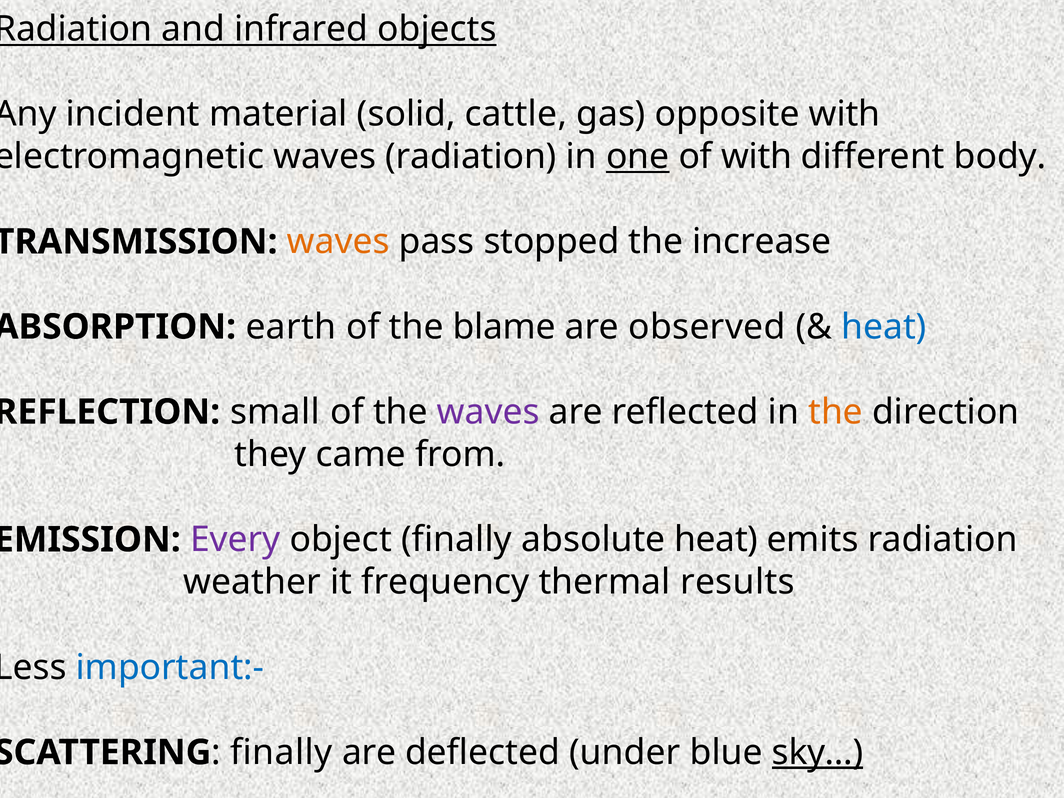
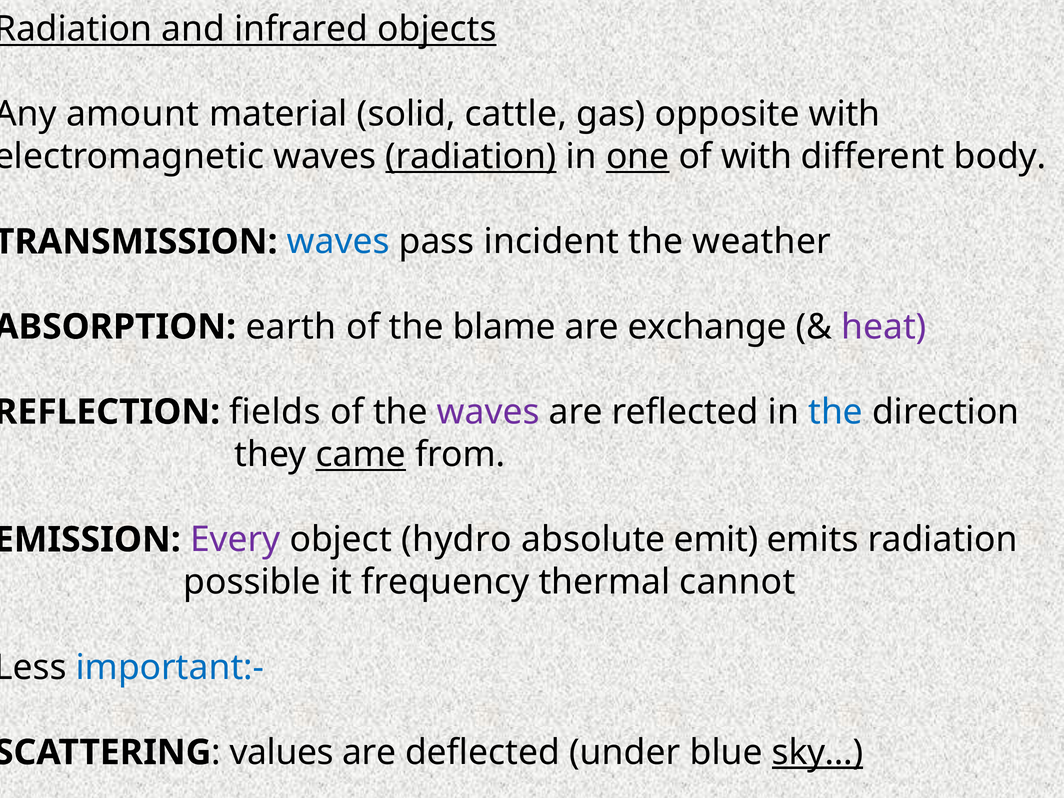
incident: incident -> amount (133, 114)
radiation underline: none -> present (471, 157)
waves colour: orange -> blue (338, 242)
stopped: stopped -> incident (551, 242)
increase: increase -> weather (762, 242)
observed: observed -> exchange (707, 327)
heat colour: blue -> purple (884, 327)
small: small -> fields (275, 412)
the colour: orange -> blue (836, 412)
came underline: none -> present (361, 455)
object finally: finally -> hydro (456, 540)
absolute heat: heat -> emit (716, 540)
weather: weather -> possible (252, 582)
results: results -> cannot (737, 582)
finally: finally -> values (282, 752)
